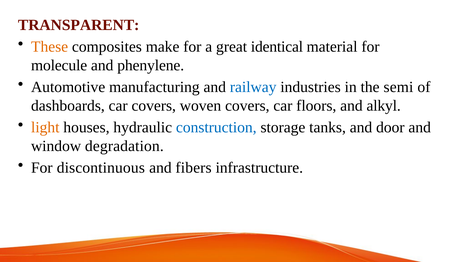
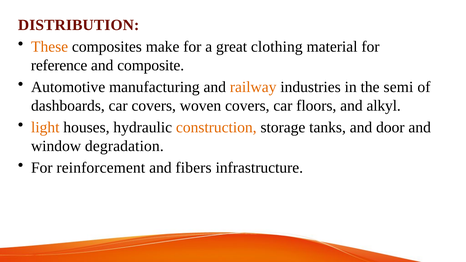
TRANSPARENT: TRANSPARENT -> DISTRIBUTION (79, 25)
identical: identical -> clothing (277, 47)
molecule: molecule -> reference (59, 65)
phenylene: phenylene -> composite (151, 65)
railway colour: blue -> orange (253, 87)
construction colour: blue -> orange (216, 127)
discontinuous: discontinuous -> reinforcement (101, 168)
